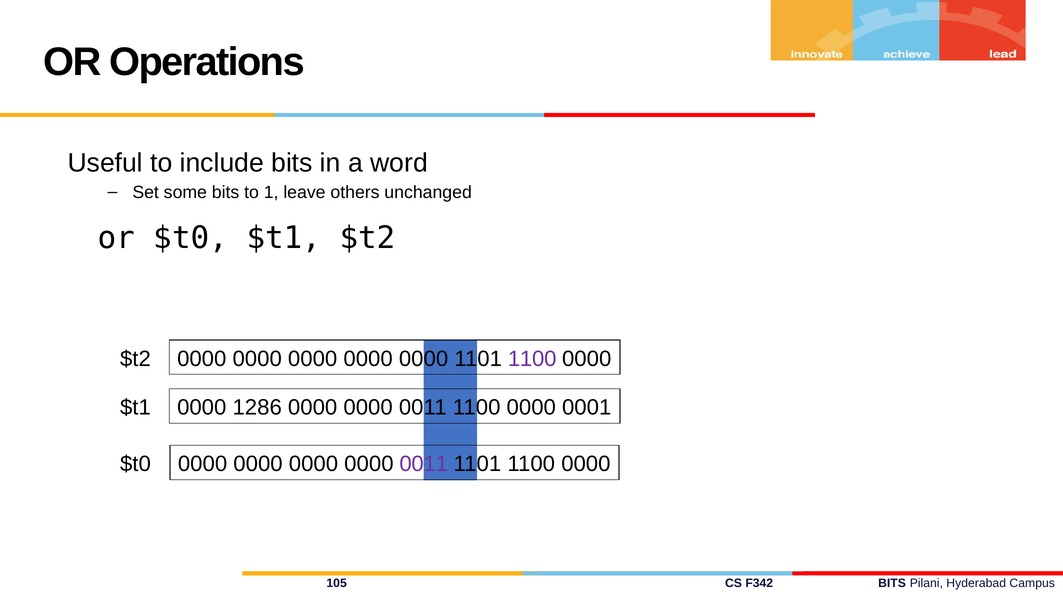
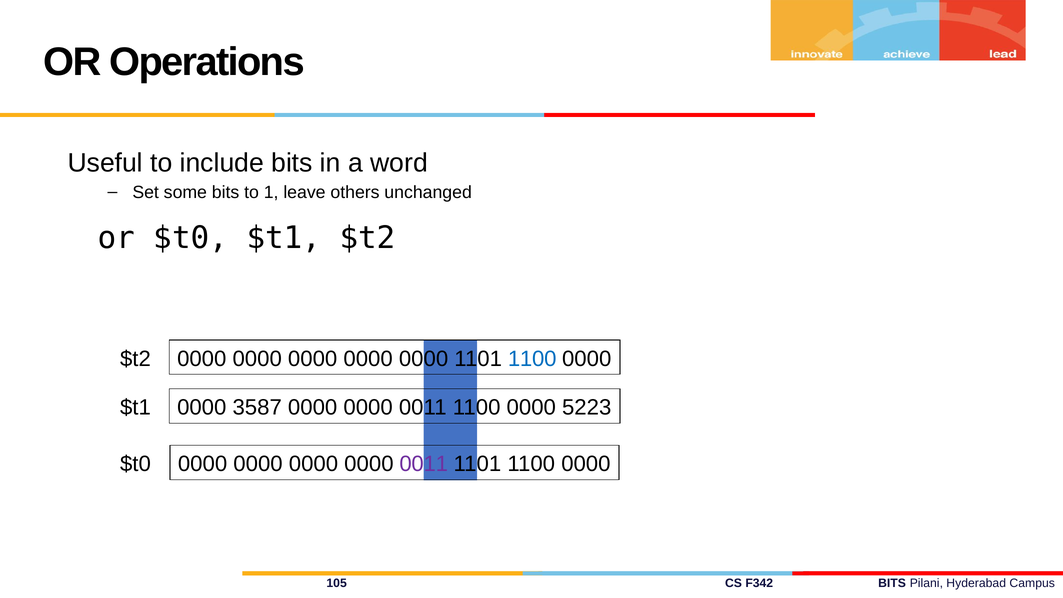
1100 colour: purple -> blue (532, 359)
1286: 1286 -> 3587 (257, 408)
0001: 0001 -> 5223 (587, 408)
